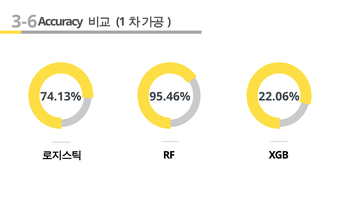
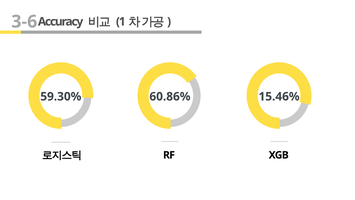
74.13%: 74.13% -> 59.30% (61, 96)
95.46%: 95.46% -> 60.86% (170, 96)
22.06%: 22.06% -> 15.46% (279, 96)
